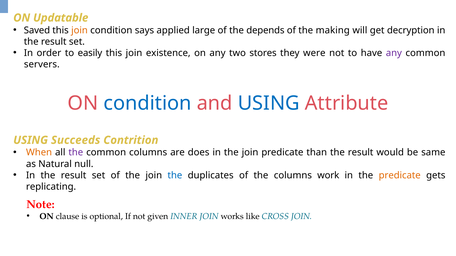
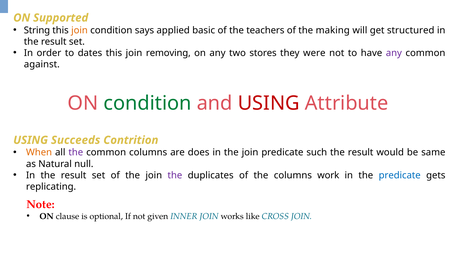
Updatable: Updatable -> Supported (61, 18)
Saved: Saved -> String (37, 30)
large: large -> basic (204, 30)
depends: depends -> teachers (265, 30)
decryption: decryption -> structured (411, 30)
easily: easily -> dates (90, 53)
existence: existence -> removing (168, 53)
servers: servers -> against (42, 64)
condition colour: blue -> green (147, 103)
USING colour: blue -> red (269, 103)
than: than -> such (317, 153)
the colour: blue -> purple (175, 176)
predicate colour: orange -> blue (400, 176)
